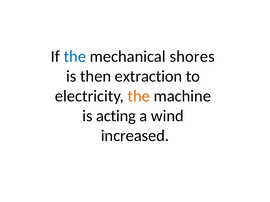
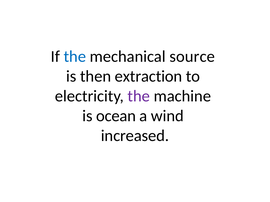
shores: shores -> source (192, 57)
the colour: orange -> purple (139, 96)
acting: acting -> ocean (116, 116)
